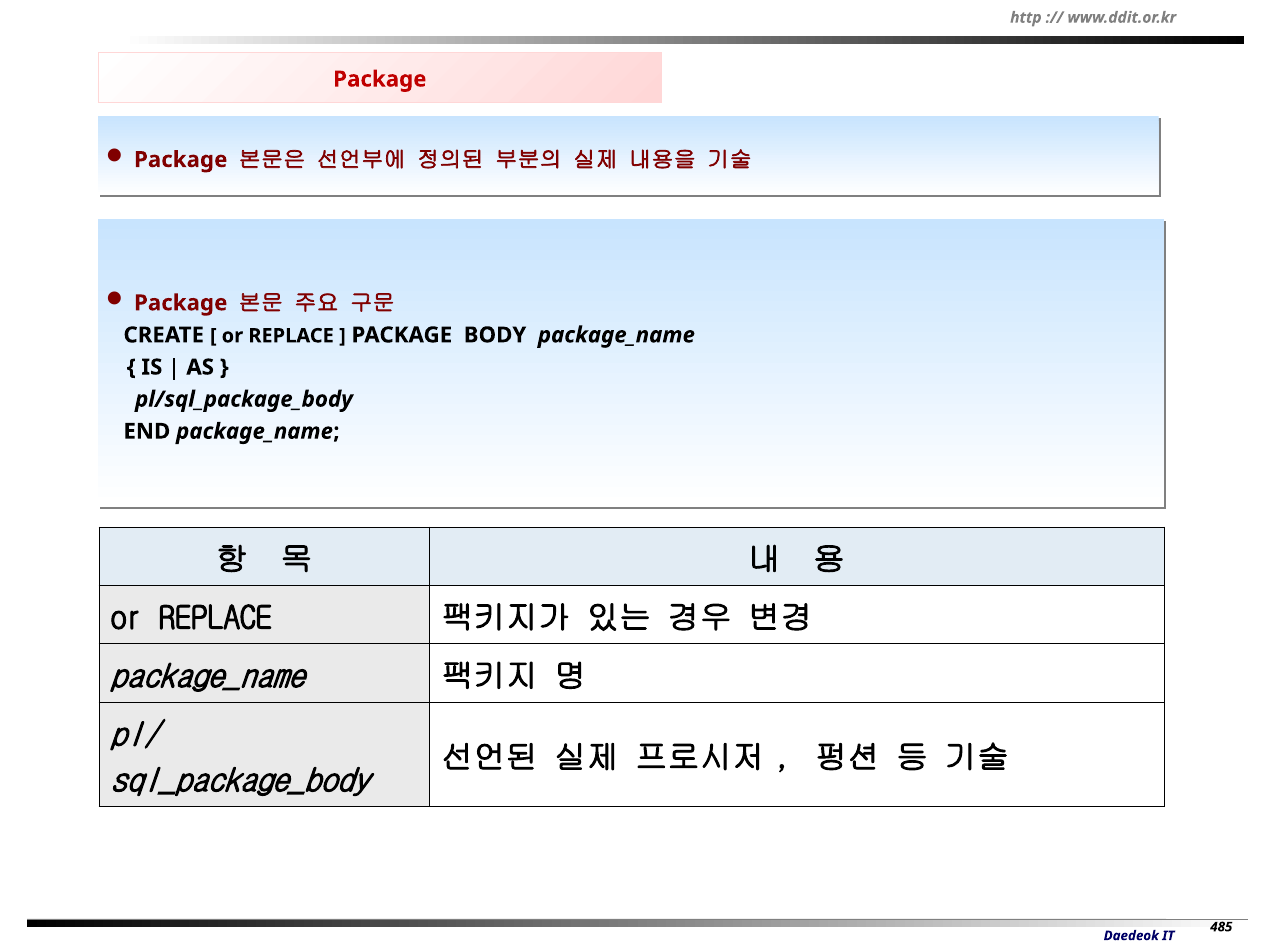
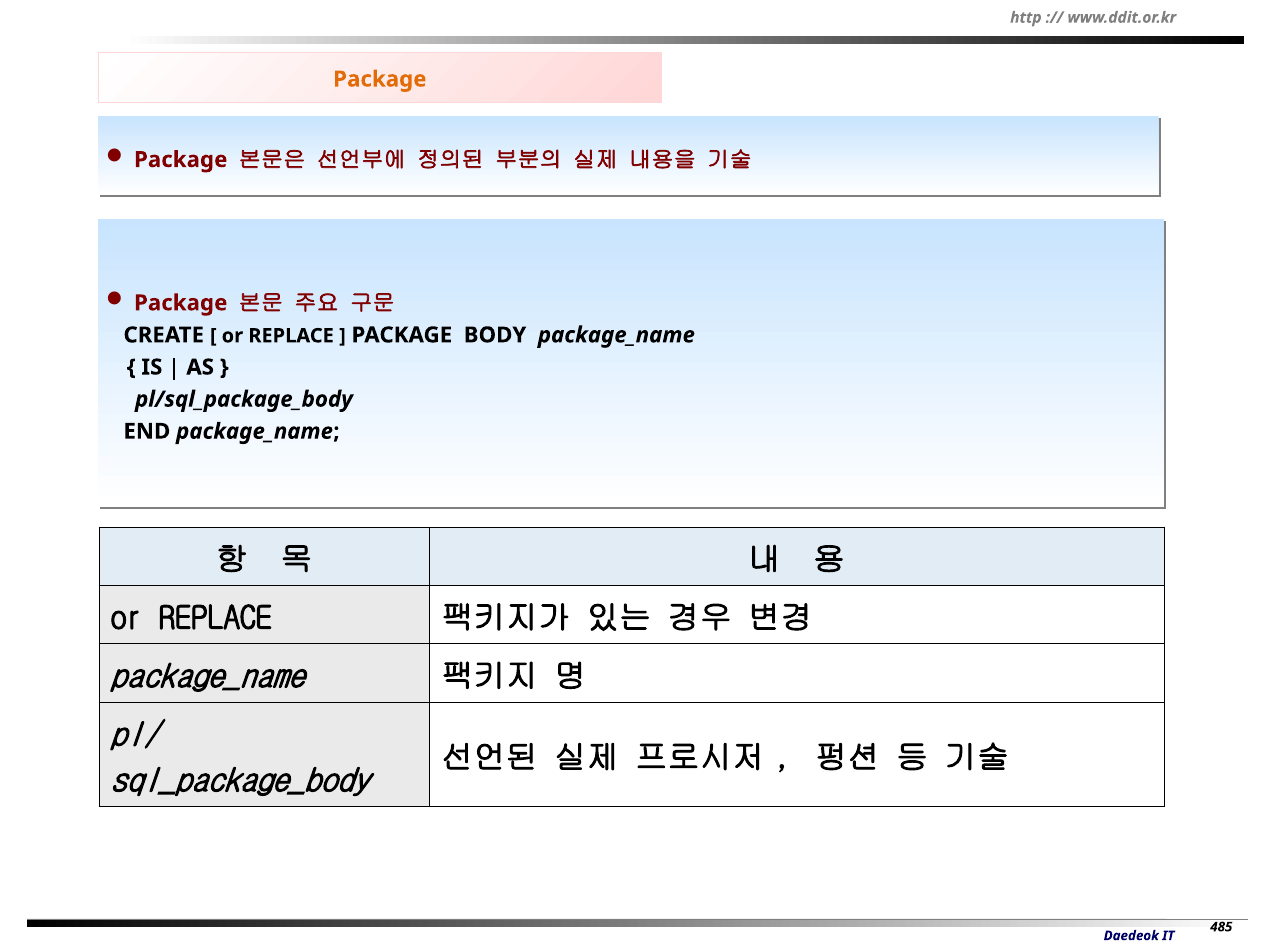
Package colour: red -> orange (380, 79)
